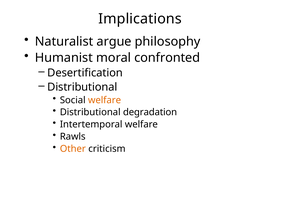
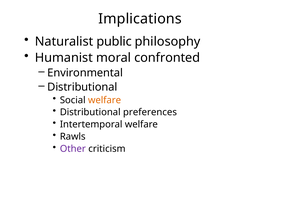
argue: argue -> public (114, 41)
Desertification: Desertification -> Environmental (85, 73)
degradation: degradation -> preferences (150, 112)
Other colour: orange -> purple (73, 149)
